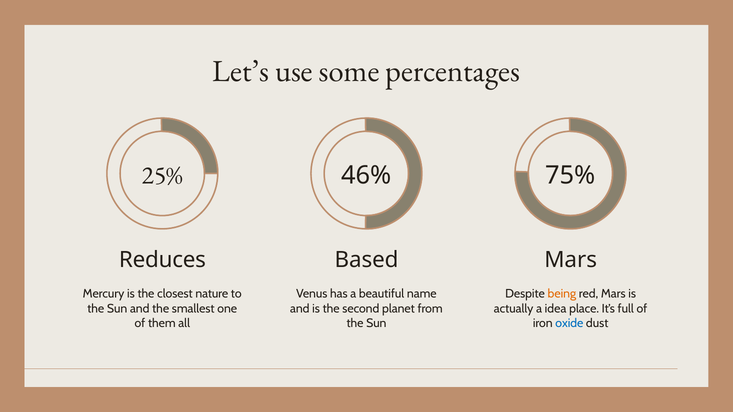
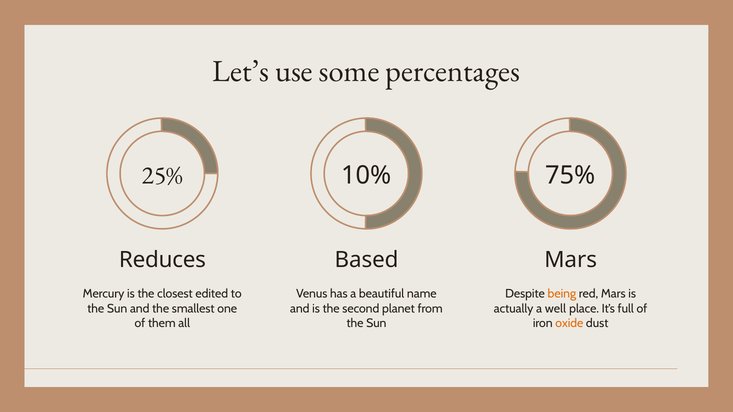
46%: 46% -> 10% (366, 175)
nature: nature -> edited (212, 294)
idea: idea -> well (556, 309)
oxide colour: blue -> orange (569, 324)
